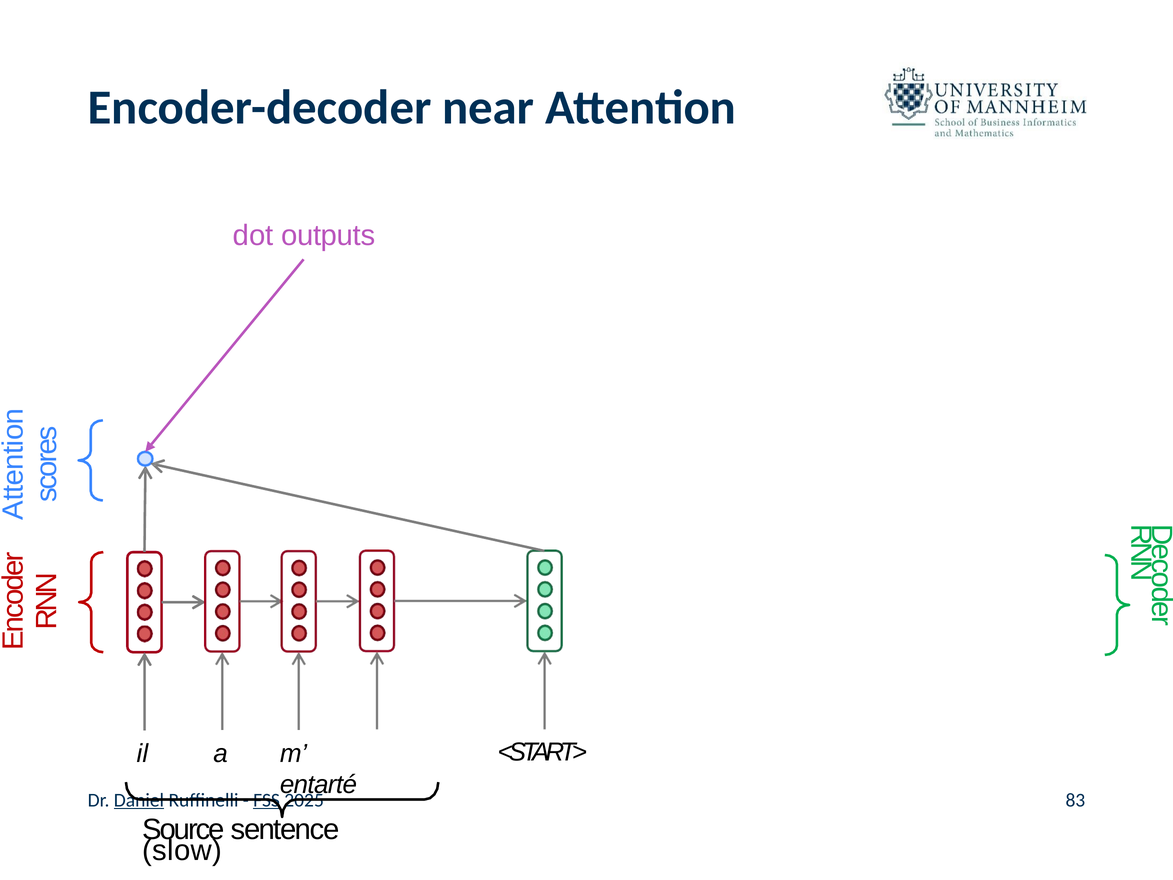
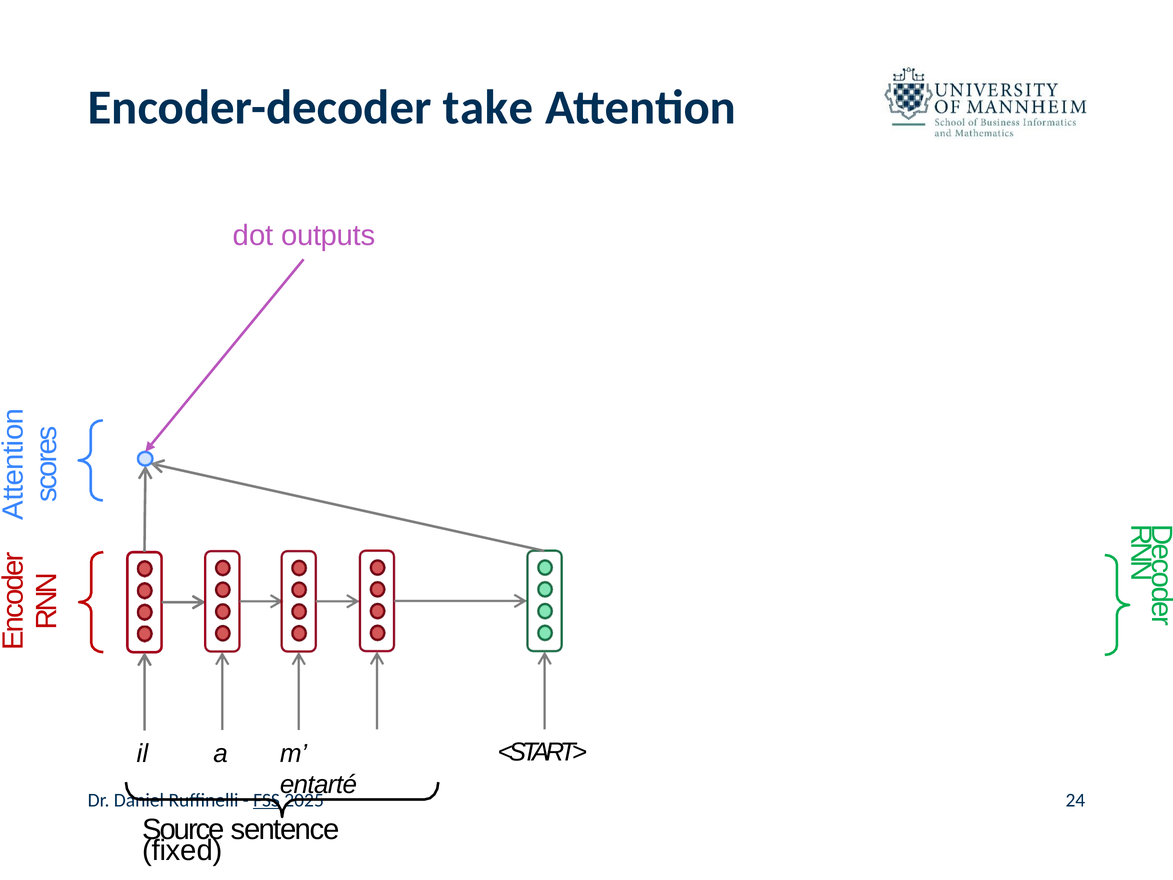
near: near -> take (488, 108)
Daniel underline: present -> none (139, 800)
83: 83 -> 24 (1075, 800)
slow: slow -> fixed (182, 850)
